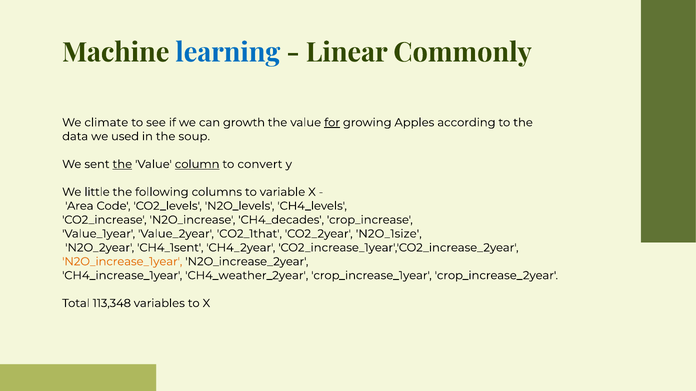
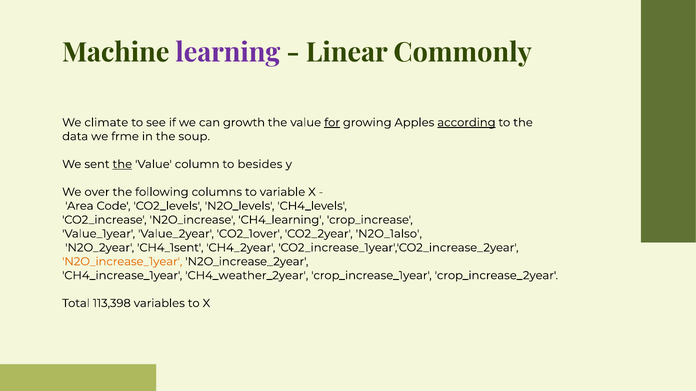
learning colour: blue -> purple (228, 53)
according underline: none -> present (466, 123)
used: used -> frme (125, 137)
column underline: present -> none (197, 164)
convert: convert -> besides (260, 164)
little: little -> over (97, 192)
CH4_decades: CH4_decades -> CH4_learning (281, 220)
CO2_1that: CO2_1that -> CO2_1over (249, 234)
N2O_1size: N2O_1size -> N2O_1also (389, 234)
113,348: 113,348 -> 113,398 (112, 304)
